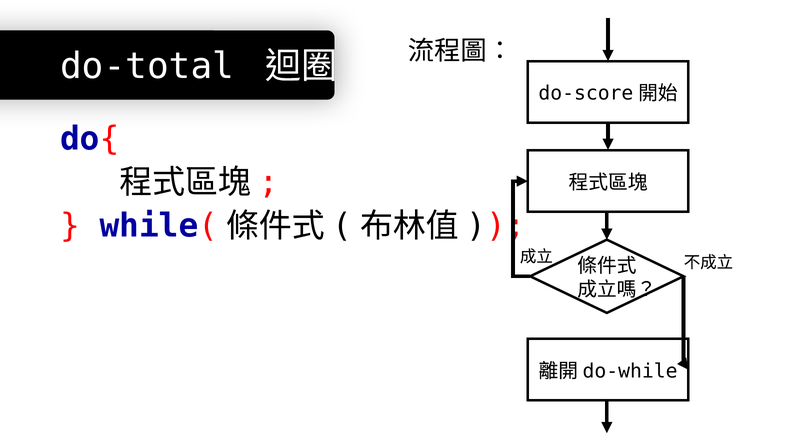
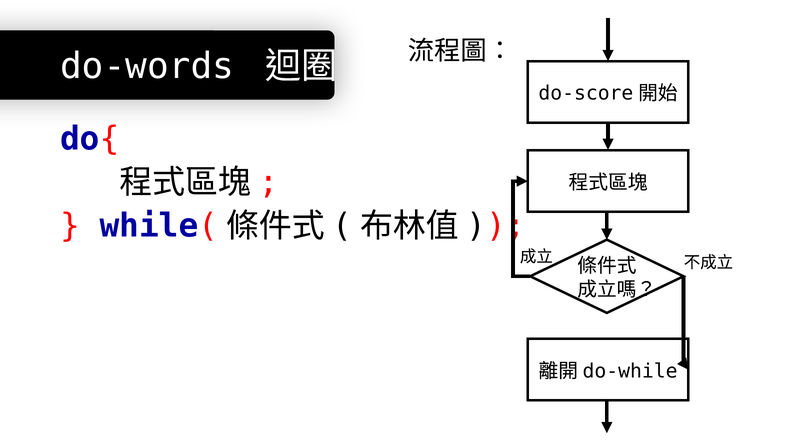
do-total: do-total -> do-words (147, 66)
